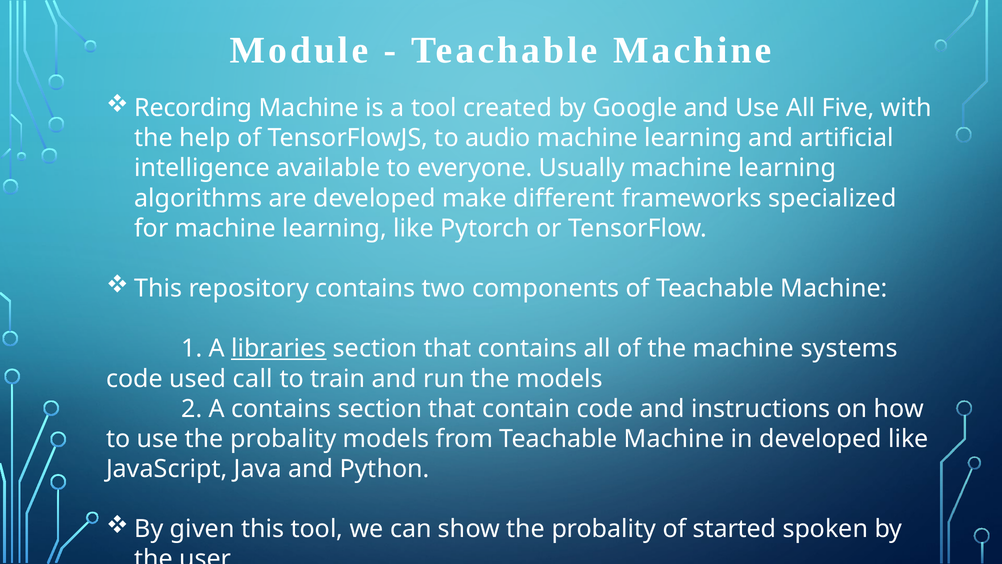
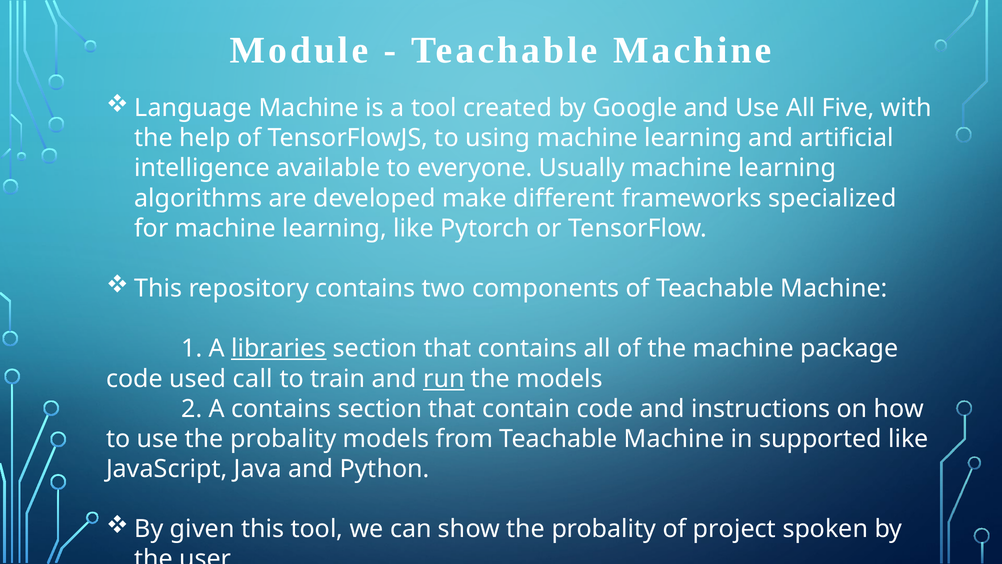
Recording: Recording -> Language (193, 108)
audio: audio -> using (498, 138)
systems: systems -> package (849, 348)
run underline: none -> present (444, 378)
in developed: developed -> supported (820, 439)
started: started -> project (734, 529)
